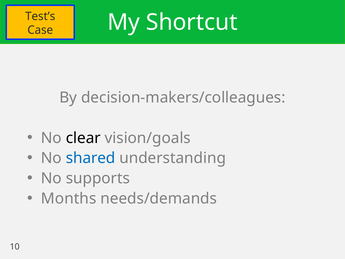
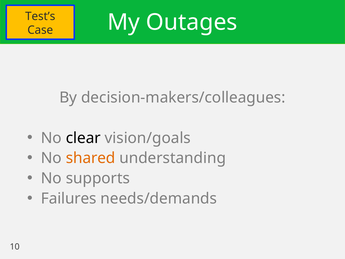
Shortcut: Shortcut -> Outages (192, 22)
shared colour: blue -> orange (91, 158)
Months: Months -> Failures (69, 198)
